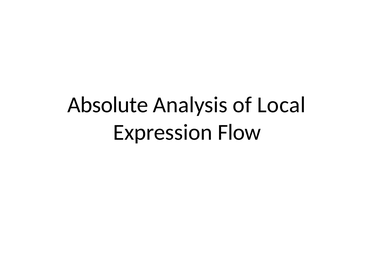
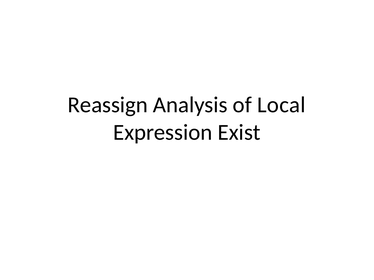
Absolute: Absolute -> Reassign (108, 105)
Flow: Flow -> Exist (239, 133)
